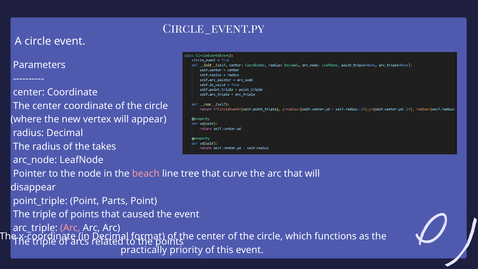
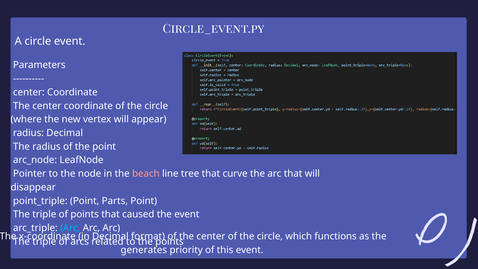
the takes: takes -> point (104, 146)
Arc colour: pink -> light blue (70, 228)
practically: practically -> generates (144, 250)
